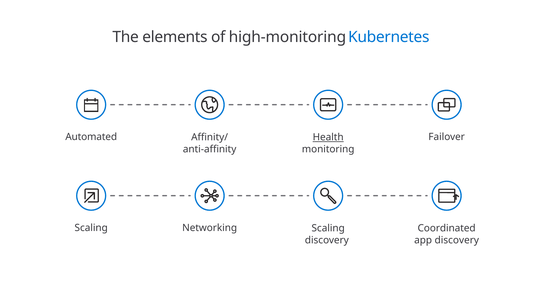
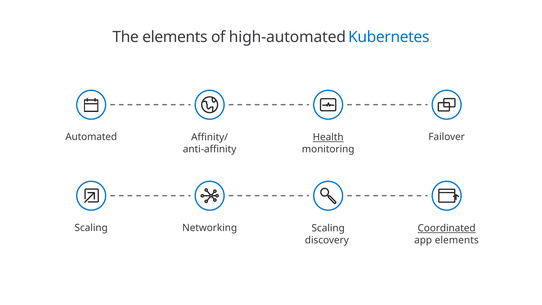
high-monitoring: high-monitoring -> high-automated (287, 37)
Coordinated underline: none -> present (447, 228)
app discovery: discovery -> elements (457, 240)
